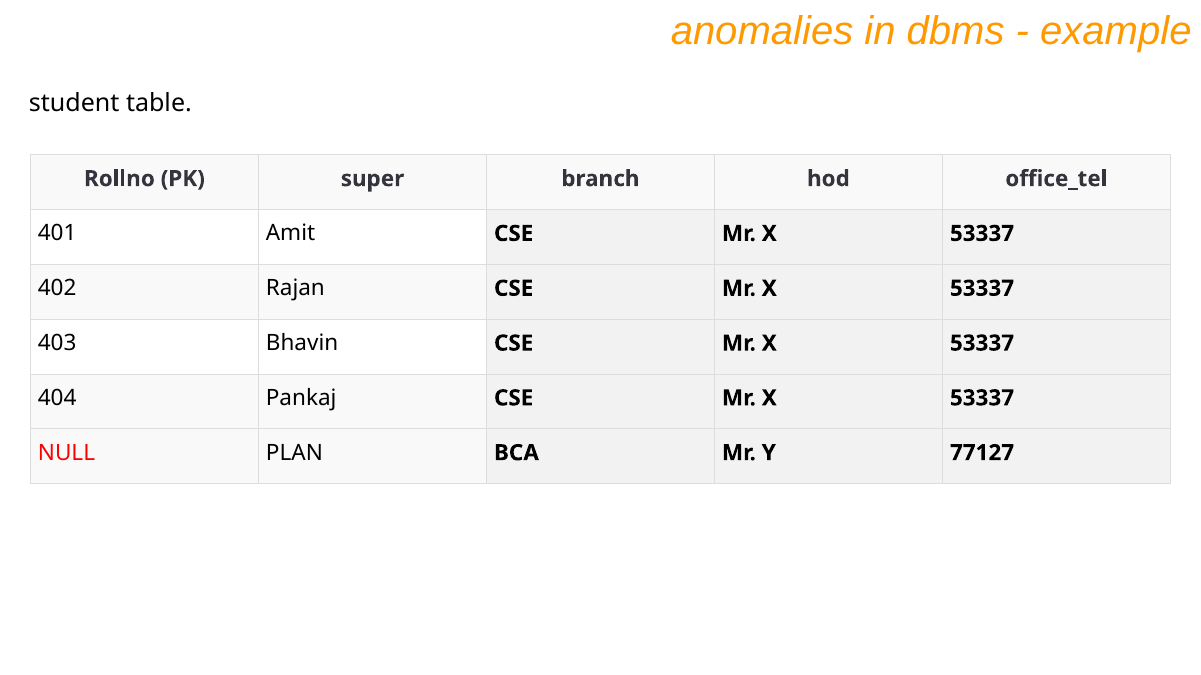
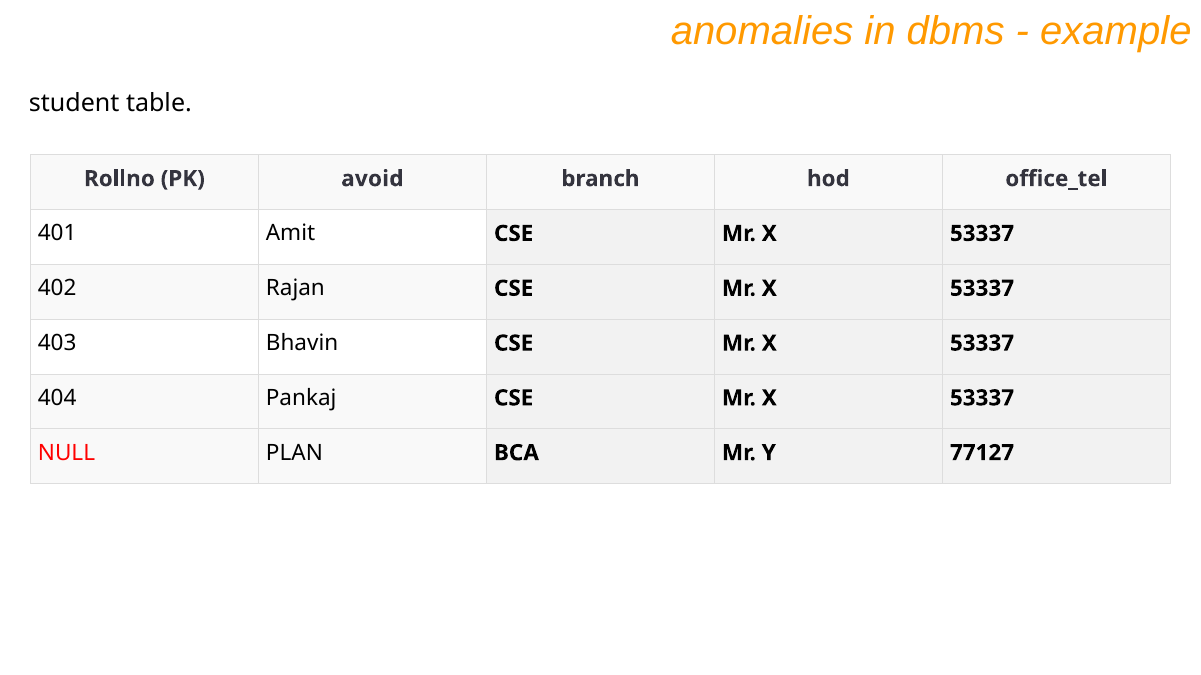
super: super -> avoid (372, 179)
